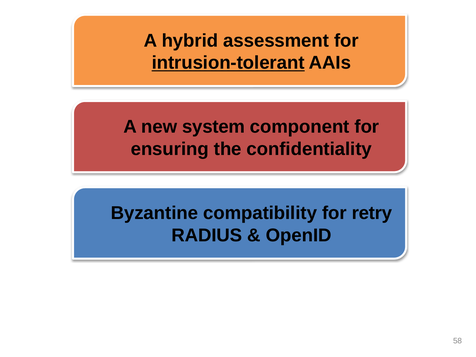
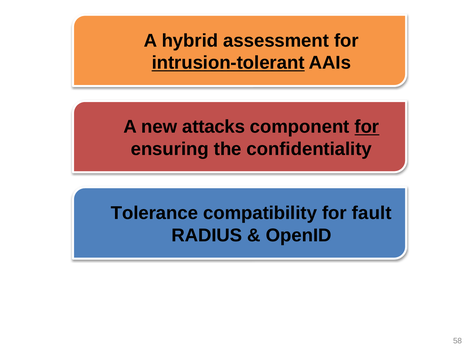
system: system -> attacks (214, 127)
for underline: none -> present (367, 127)
Byzantine: Byzantine -> Tolerance (154, 213)
retry: retry -> fault (372, 213)
